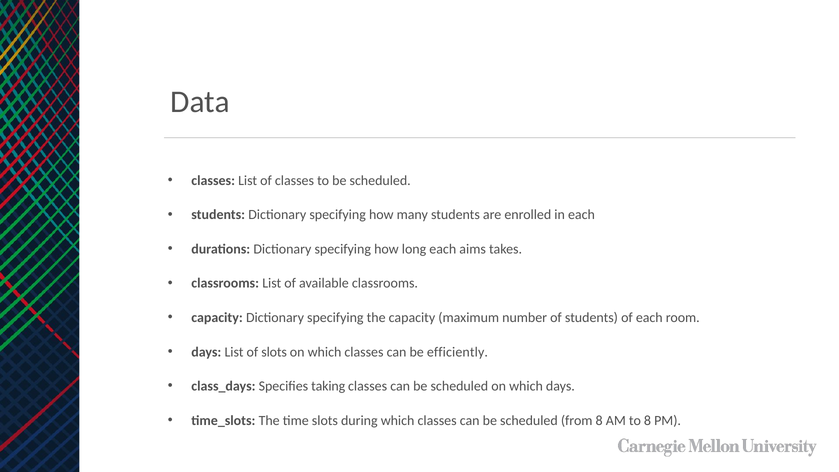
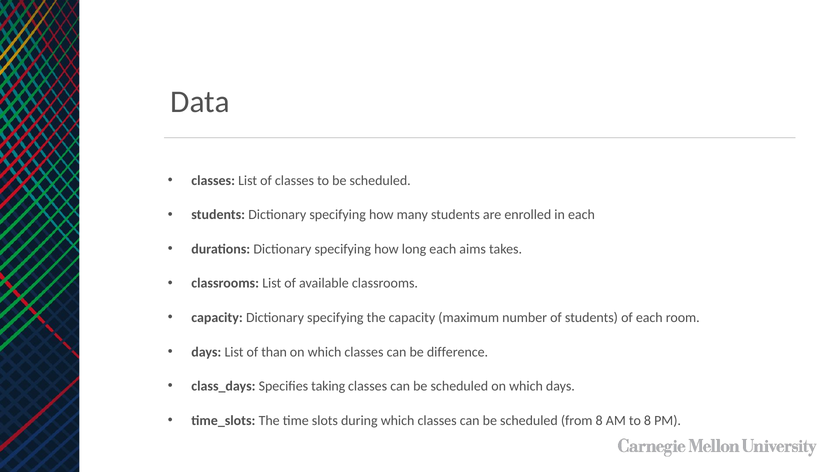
of slots: slots -> than (274, 352)
efficiently: efficiently -> difference (458, 352)
